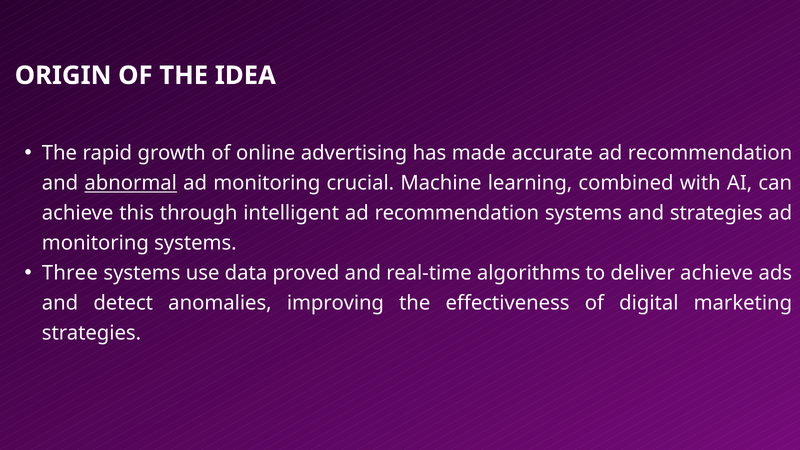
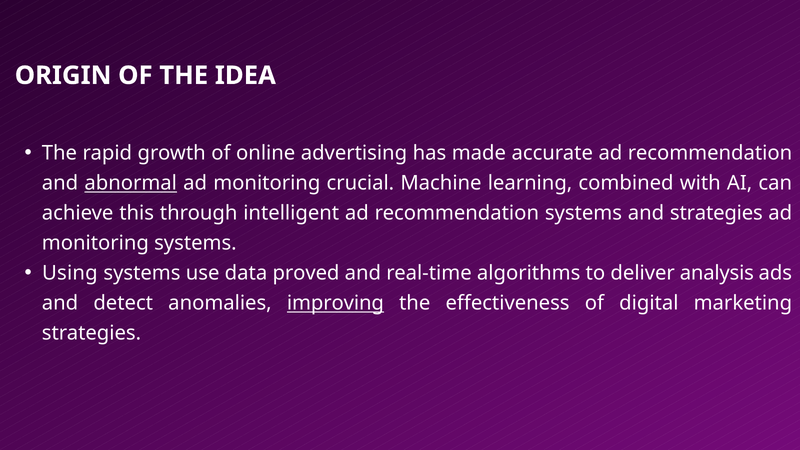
Three: Three -> Using (70, 273)
deliver achieve: achieve -> analysis (717, 273)
improving underline: none -> present (335, 303)
